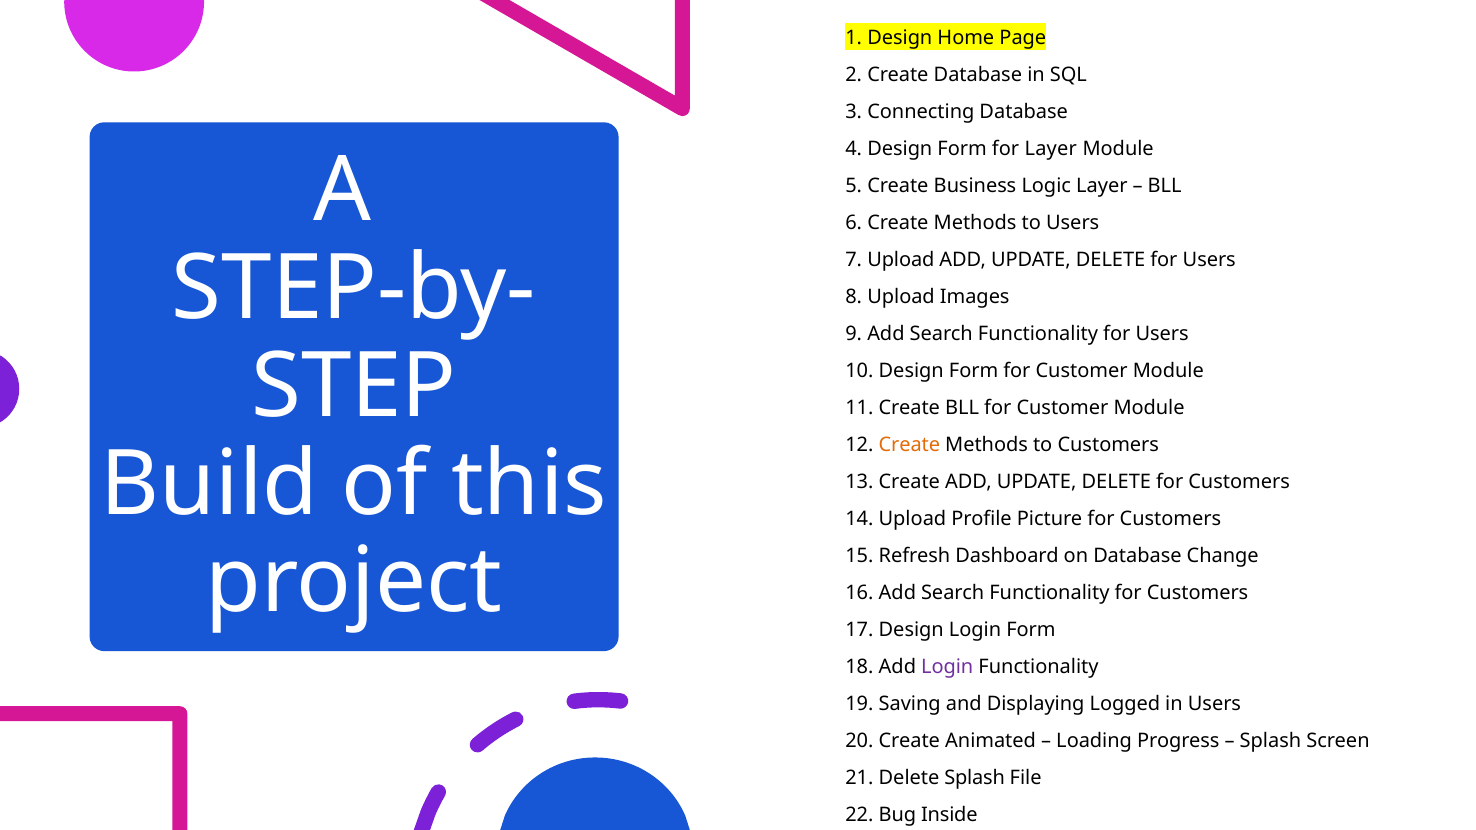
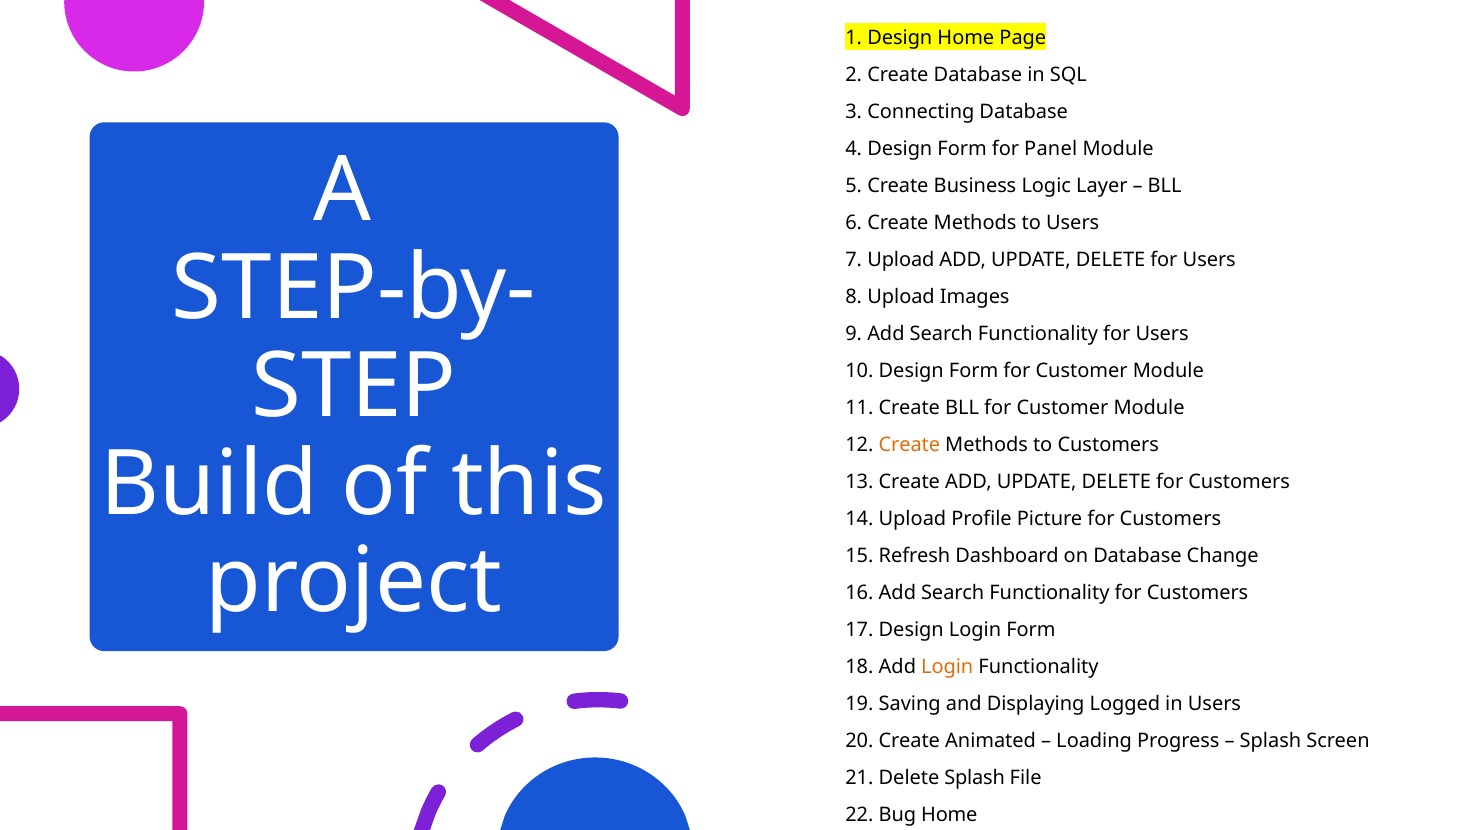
for Layer: Layer -> Panel (1051, 149)
Login colour: purple -> orange (947, 667)
Bug Inside: Inside -> Home (949, 815)
